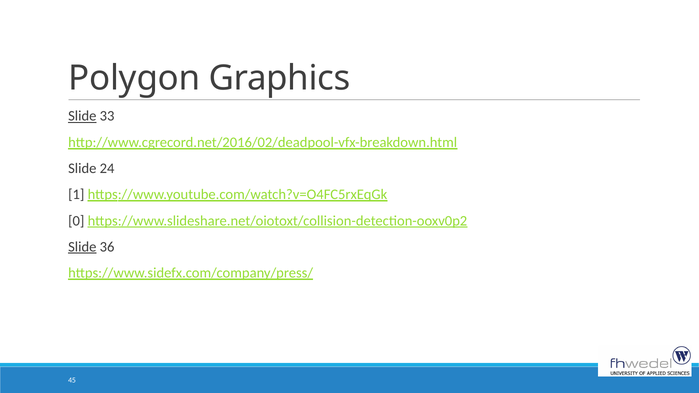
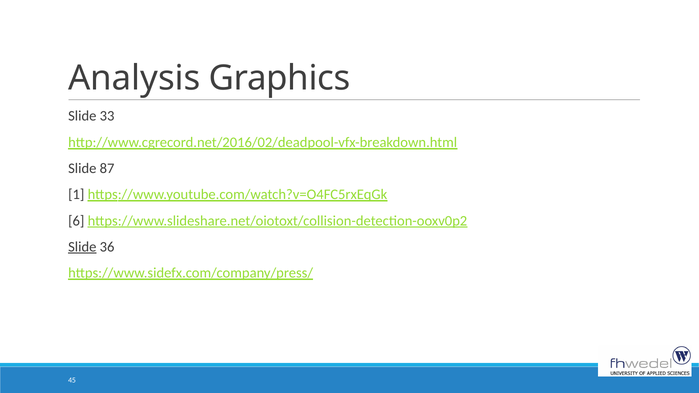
Polygon: Polygon -> Analysis (134, 78)
Slide underline: present -> none (82, 116)
24: 24 -> 87 (107, 168)
0: 0 -> 6 (76, 221)
